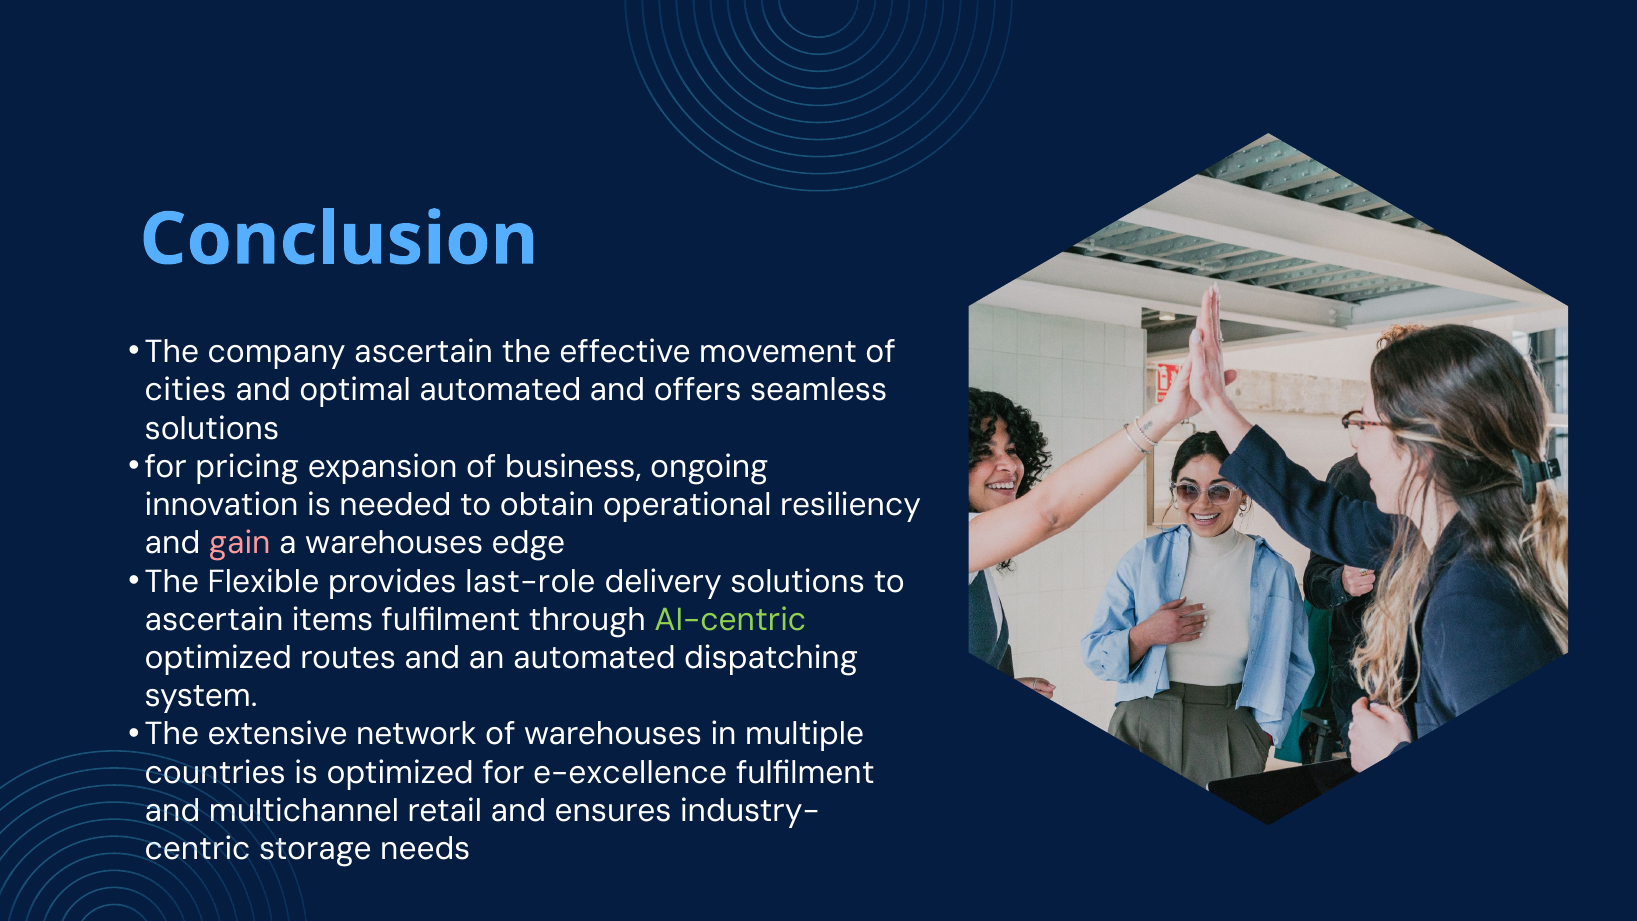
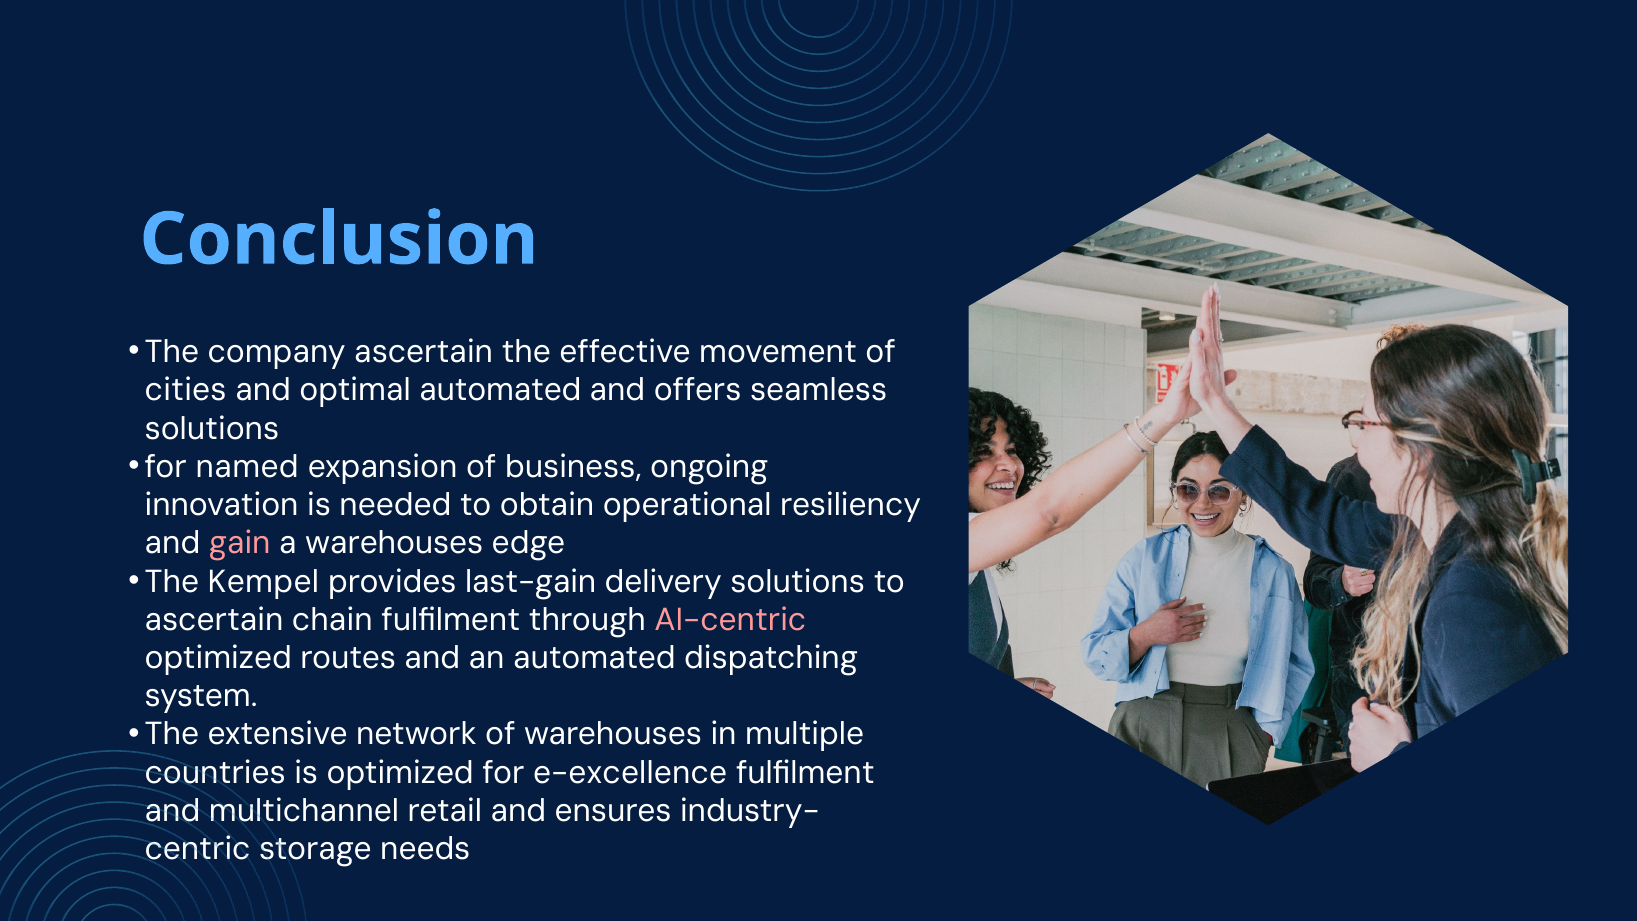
pricing: pricing -> named (247, 467)
Flexible: Flexible -> Kempel (263, 581)
last-role: last-role -> last-gain (531, 581)
items: items -> chain (332, 620)
AI-centric colour: light green -> pink (730, 620)
